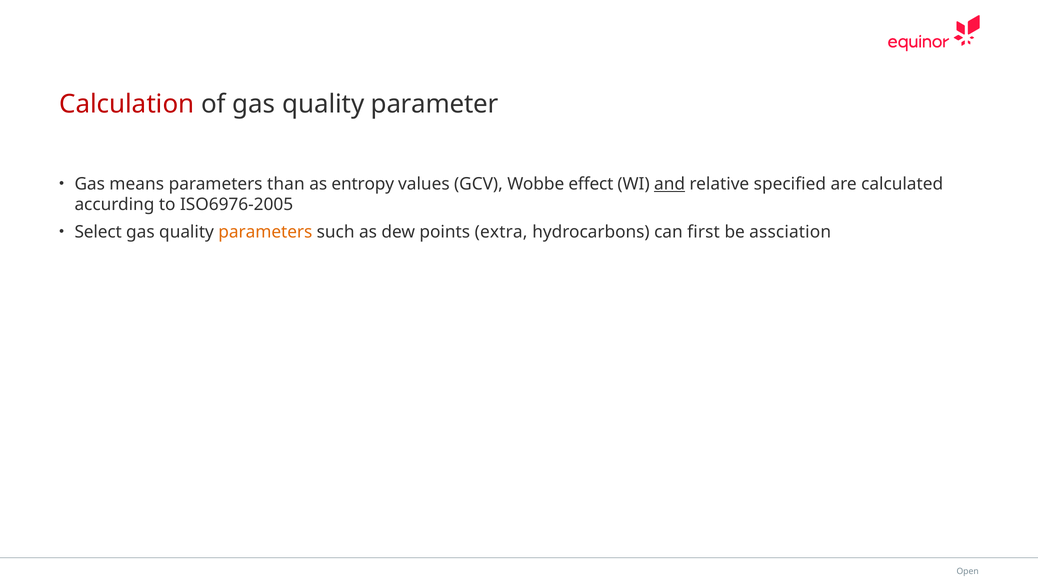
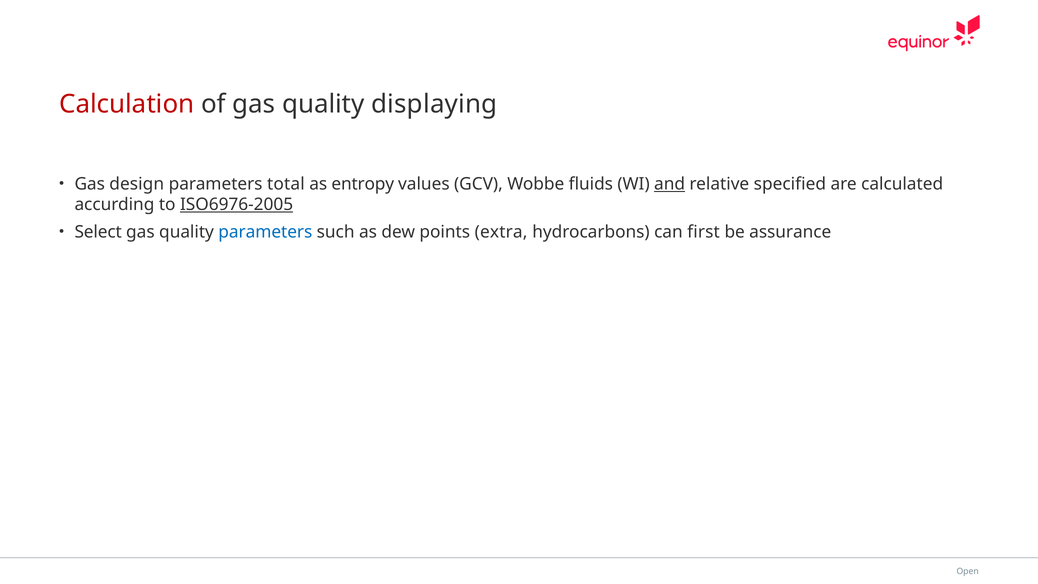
parameter: parameter -> displaying (434, 104)
means: means -> design (137, 184)
than: than -> total (286, 184)
effect: effect -> fluids (591, 184)
ISO6976-2005 underline: none -> present (237, 205)
parameters colour: orange -> blue (265, 232)
assciation: assciation -> assurance (790, 232)
